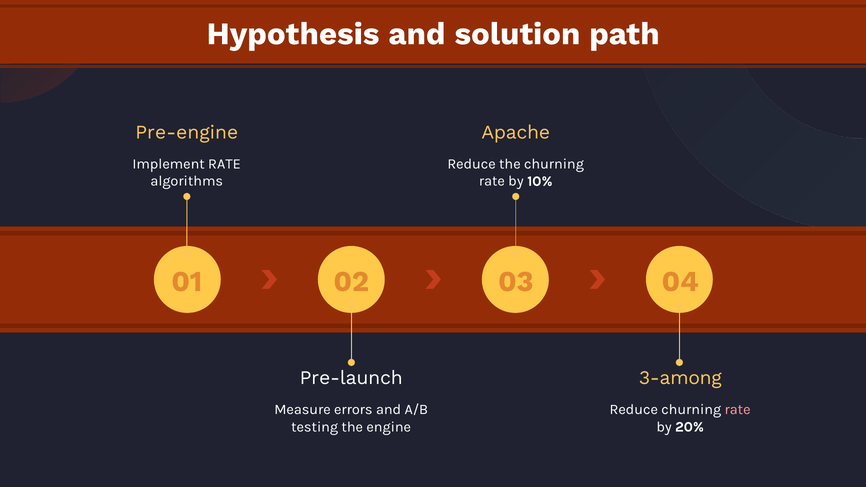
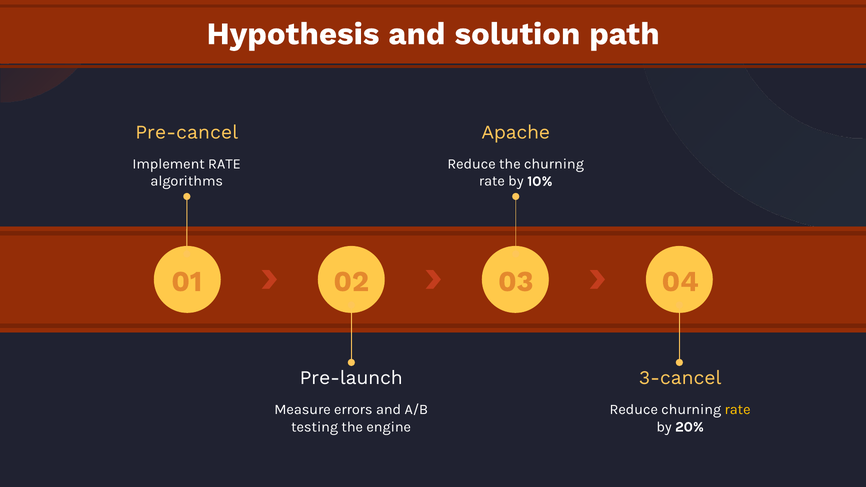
Pre-engine: Pre-engine -> Pre-cancel (187, 132)
3-among: 3-among -> 3-cancel (680, 378)
rate colour: pink -> yellow (738, 410)
